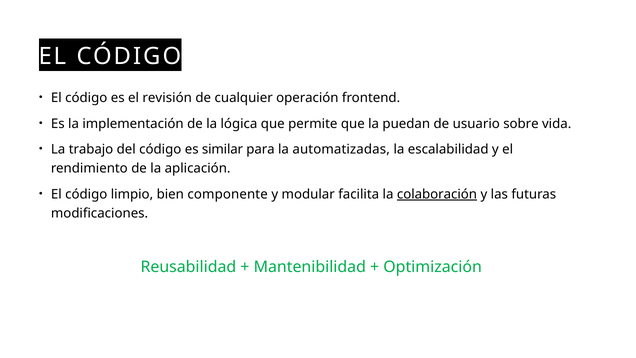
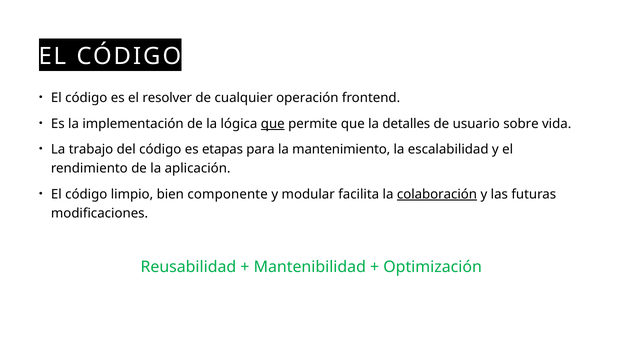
revisión: revisión -> resolver (167, 98)
que underline: none -> present (273, 124)
puedan: puedan -> detalles (406, 124)
similar: similar -> etapas (223, 149)
automatizadas: automatizadas -> mantenimiento (341, 149)
